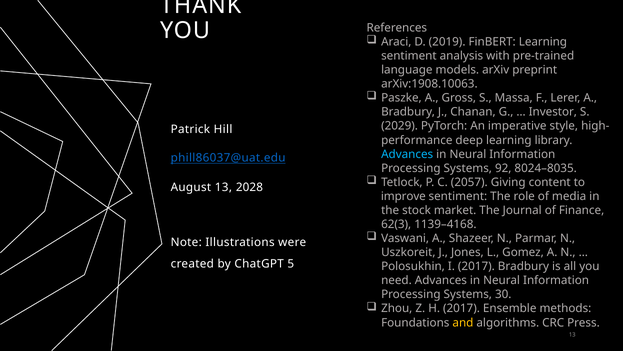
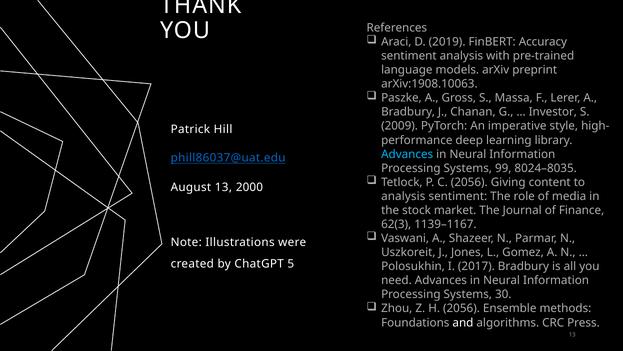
FinBERT Learning: Learning -> Accuracy (543, 42)
2029: 2029 -> 2009 (400, 126)
92: 92 -> 99 (503, 168)
C 2057: 2057 -> 2056 (469, 182)
2028: 2028 -> 2000 (249, 187)
improve: improve -> analysis (403, 196)
1139–4168: 1139–4168 -> 1139–1167 (445, 224)
H 2017: 2017 -> 2056 (461, 308)
and colour: yellow -> white (463, 322)
